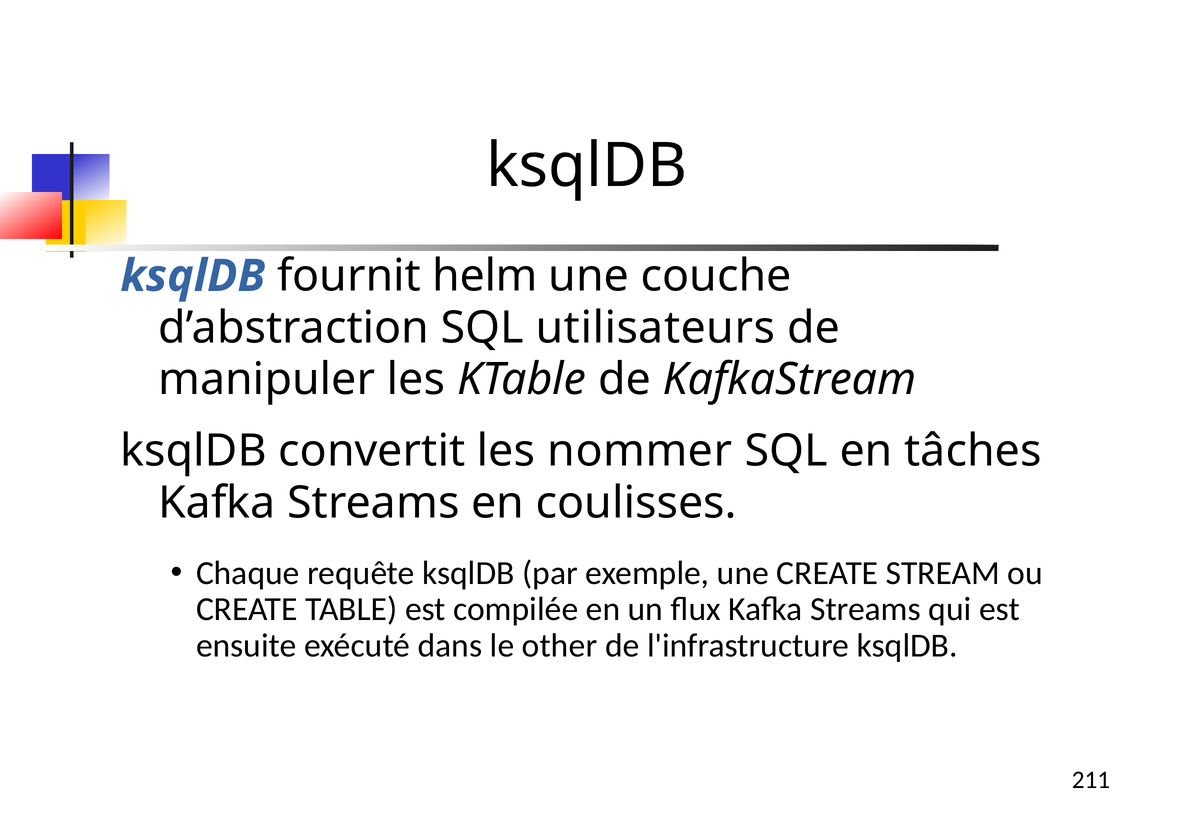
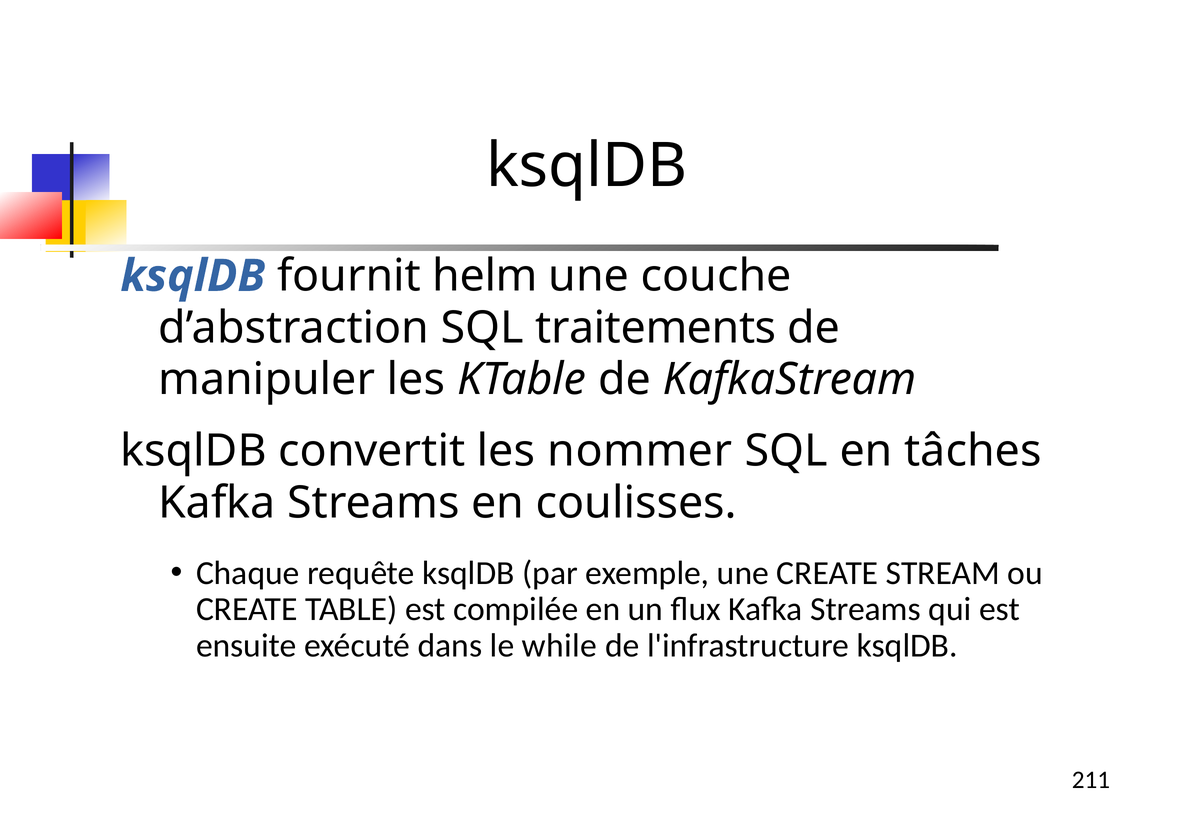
utilisateurs: utilisateurs -> traitements (656, 328)
other: other -> while (559, 645)
